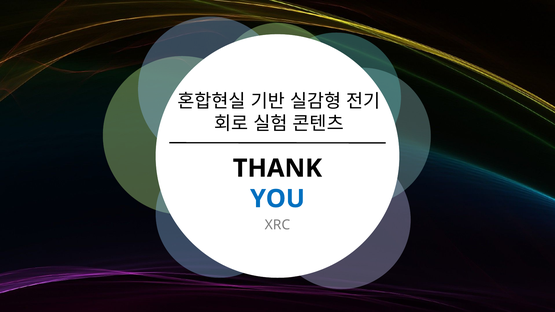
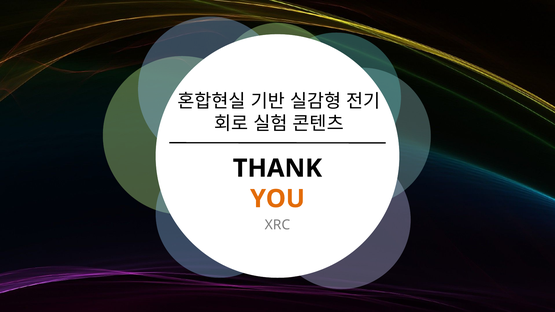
YOU colour: blue -> orange (278, 199)
